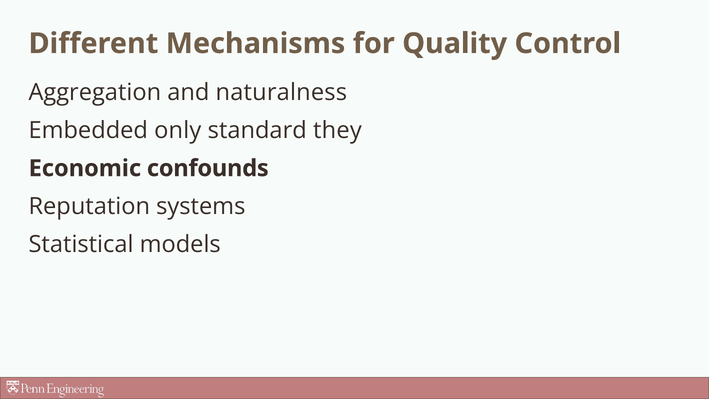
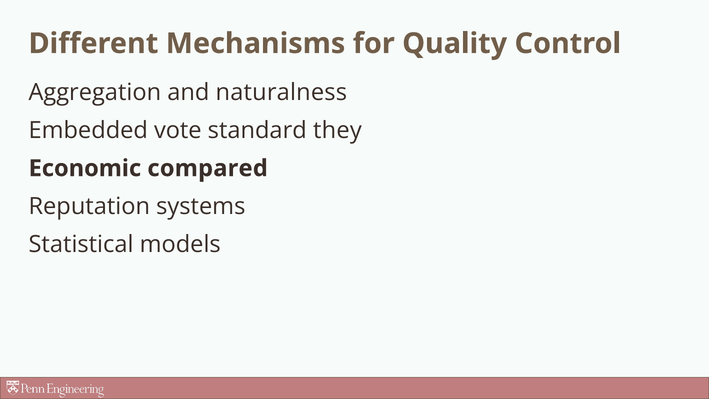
only: only -> vote (178, 130)
confounds: confounds -> compared (208, 168)
